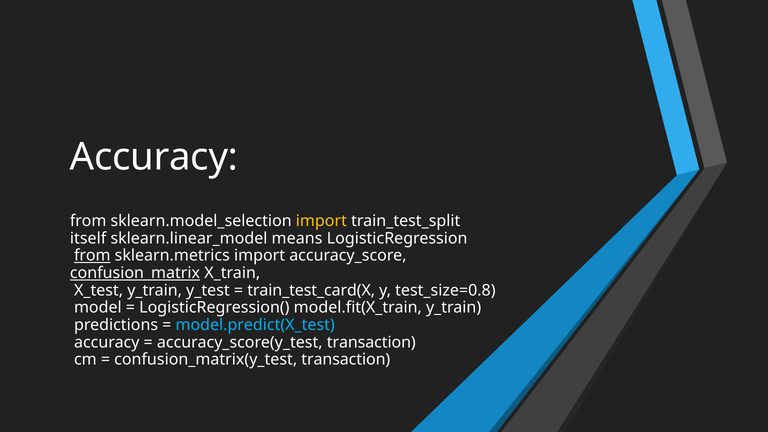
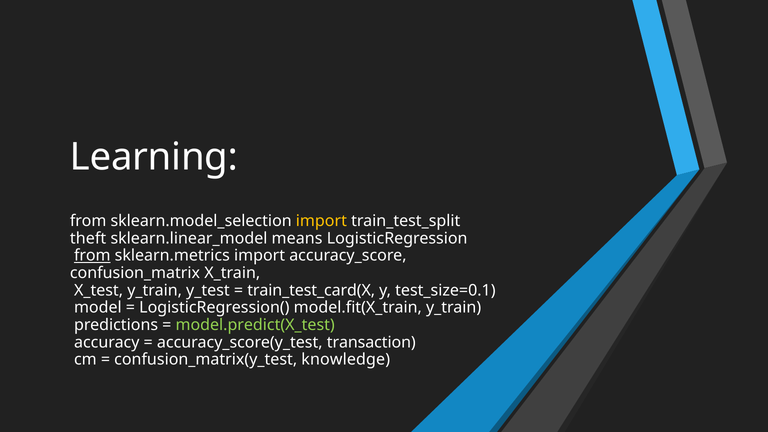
Accuracy: Accuracy -> Learning (154, 157)
itself: itself -> theft (88, 238)
confusion_matrix underline: present -> none (135, 273)
test_size=0.8: test_size=0.8 -> test_size=0.1 (445, 290)
model.predict(X_test colour: light blue -> light green (255, 325)
confusion_matrix(y_test transaction: transaction -> knowledge (346, 360)
